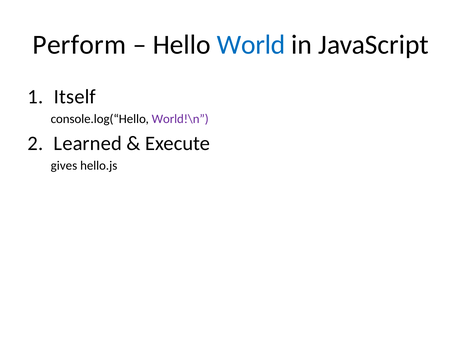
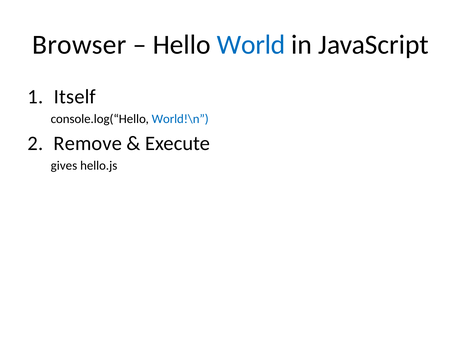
Perform: Perform -> Browser (79, 45)
World!\n colour: purple -> blue (180, 119)
Learned: Learned -> Remove (88, 143)
